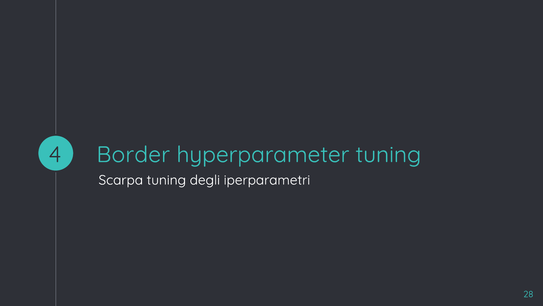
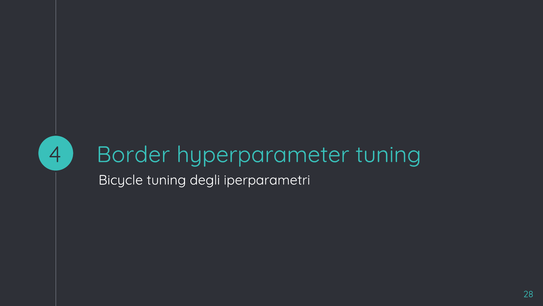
Scarpa: Scarpa -> Bicycle (121, 180)
